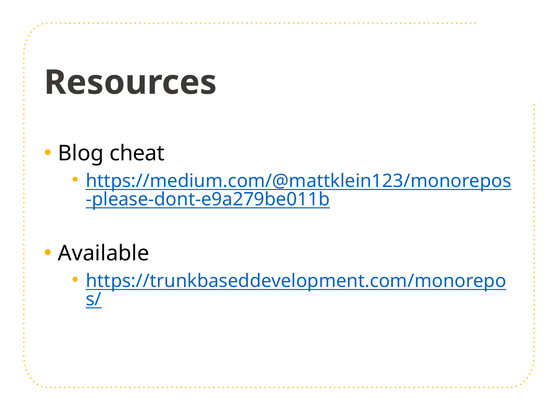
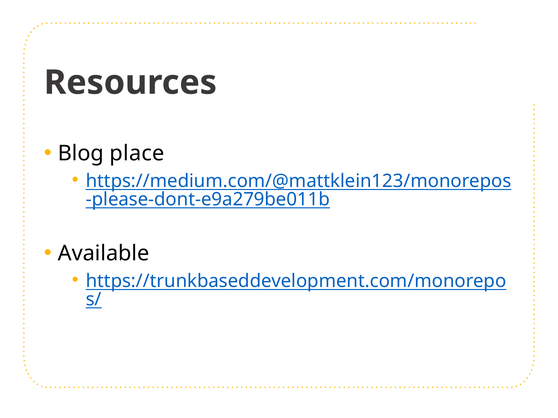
cheat: cheat -> place (137, 153)
